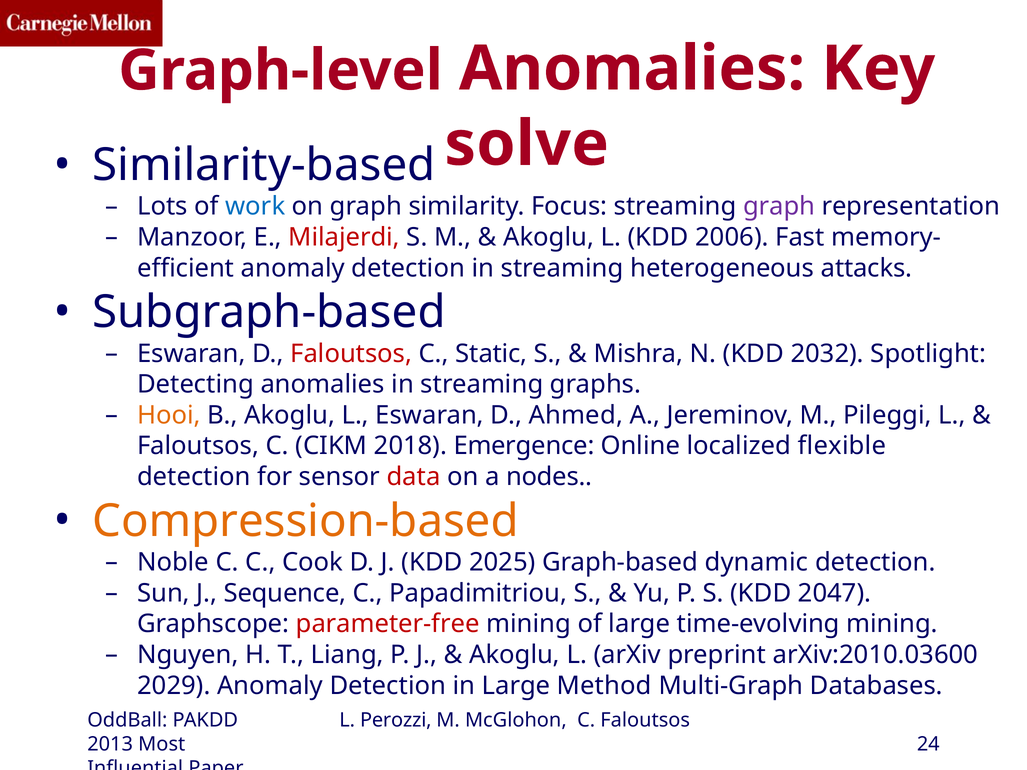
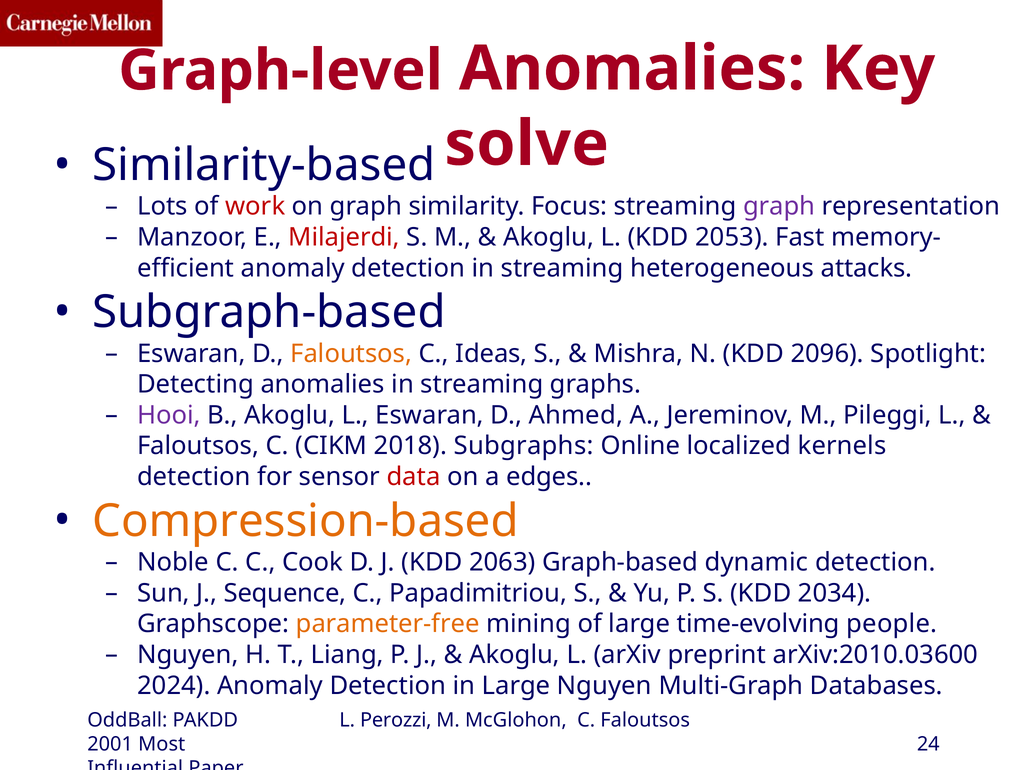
work colour: blue -> red (255, 207)
2006: 2006 -> 2053 (732, 237)
Faloutsos colour: red -> orange (351, 354)
Static: Static -> Ideas (491, 354)
2032: 2032 -> 2096 (827, 354)
Hooi colour: orange -> purple (169, 415)
Emergence: Emergence -> Subgraphs (524, 446)
flexible: flexible -> kernels (842, 446)
nodes: nodes -> edges (549, 477)
2025: 2025 -> 2063 (502, 563)
2047: 2047 -> 2034 (834, 593)
parameter-free colour: red -> orange (388, 624)
time-evolving mining: mining -> people (892, 624)
2029: 2029 -> 2024 (174, 686)
Large Method: Method -> Nguyen (604, 686)
2013: 2013 -> 2001 (110, 744)
